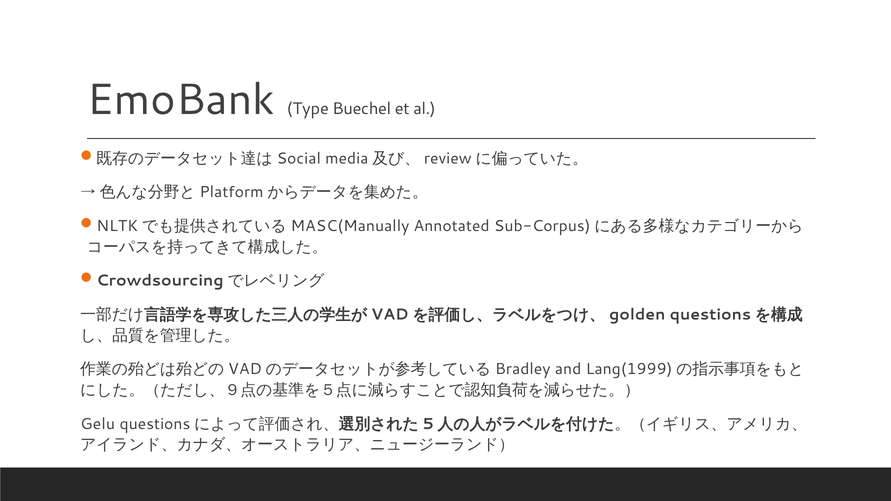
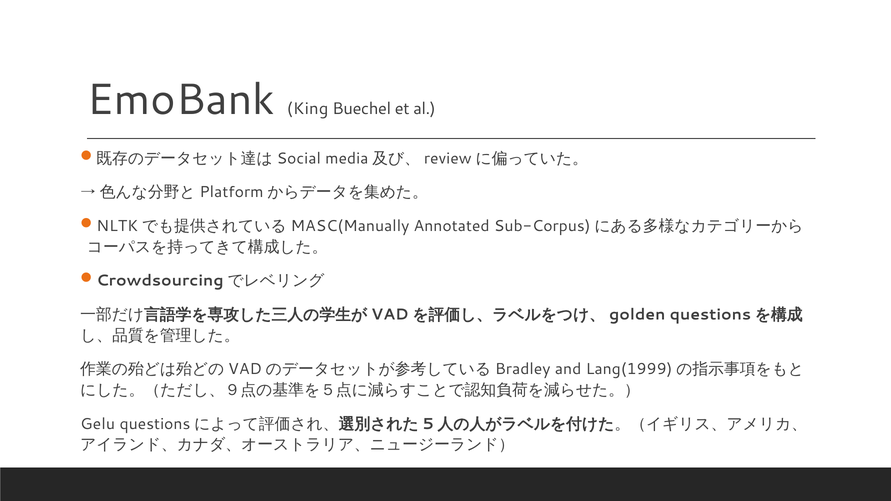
Type: Type -> King (308, 109)
